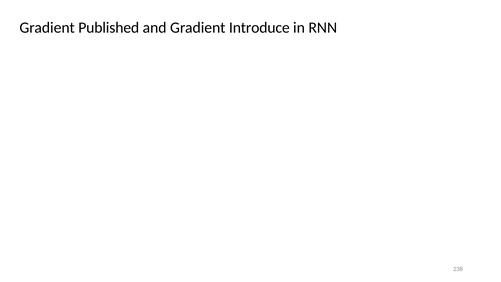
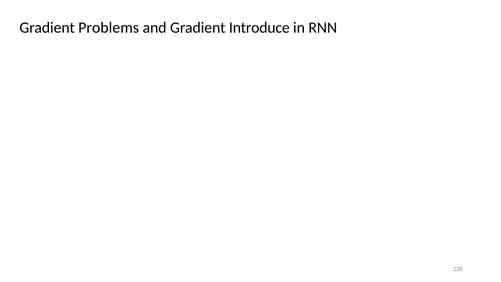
Published: Published -> Problems (109, 27)
